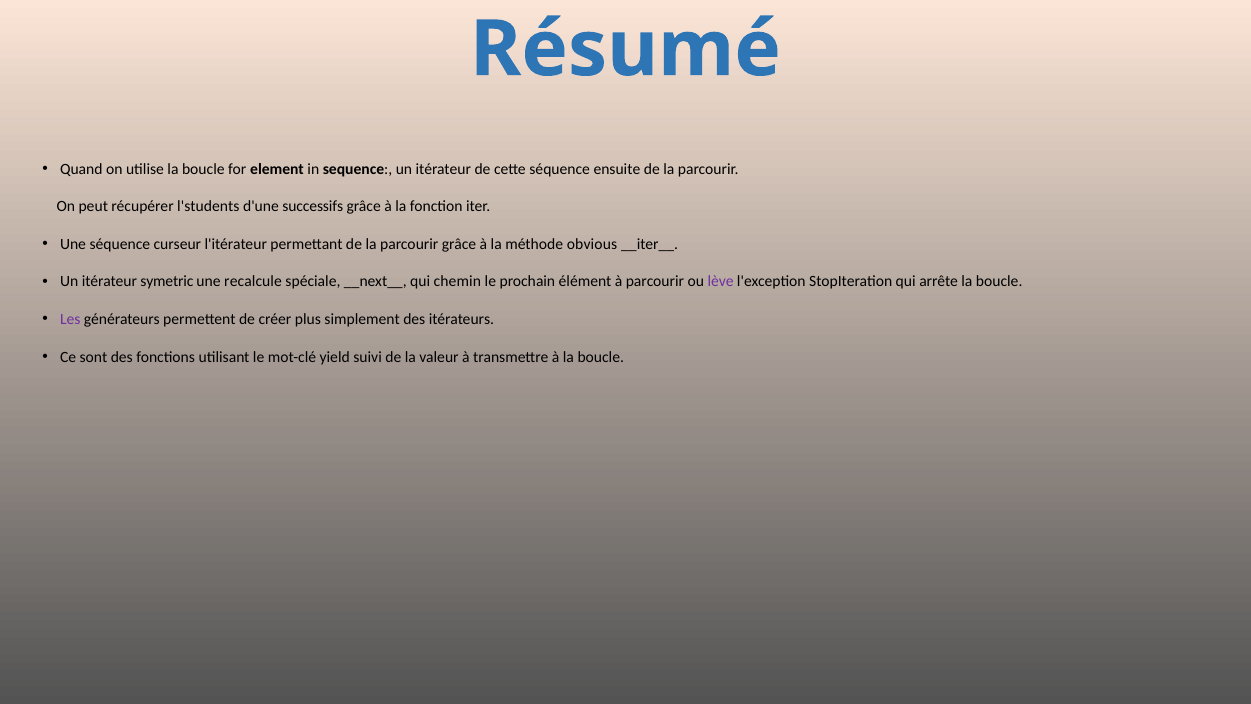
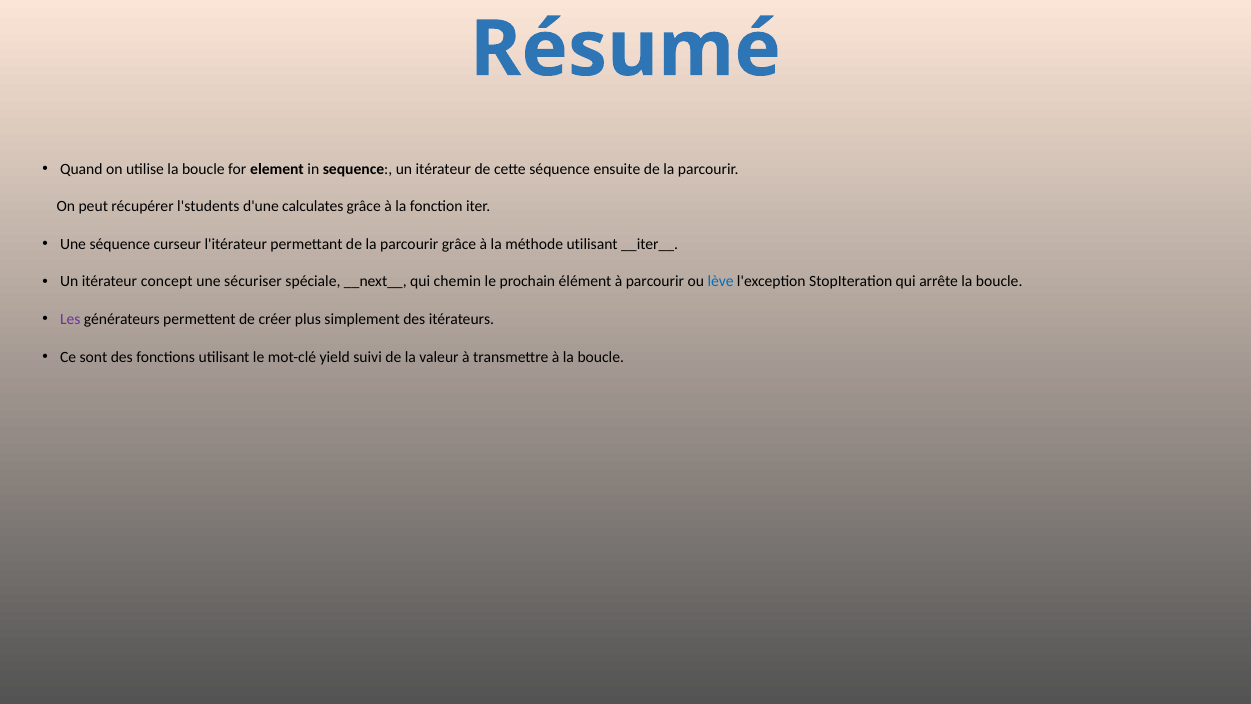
successifs: successifs -> calculates (313, 207)
méthode obvious: obvious -> utilisant (592, 244)
symetric: symetric -> concept (167, 282)
recalcule: recalcule -> sécuriser (253, 282)
lève colour: purple -> blue (721, 282)
